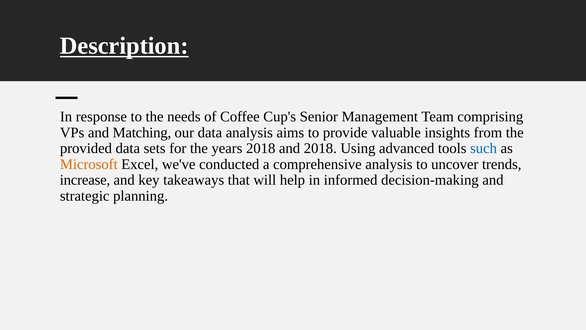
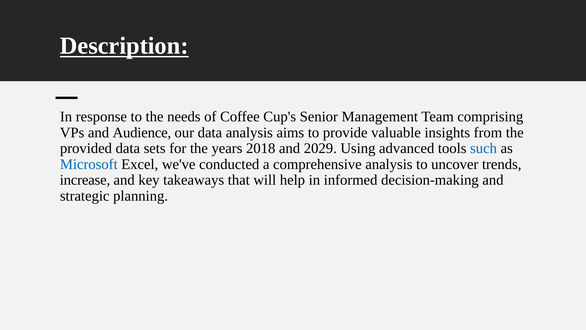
Matching: Matching -> Audience (142, 132)
and 2018: 2018 -> 2029 (320, 148)
Microsoft colour: orange -> blue (89, 164)
